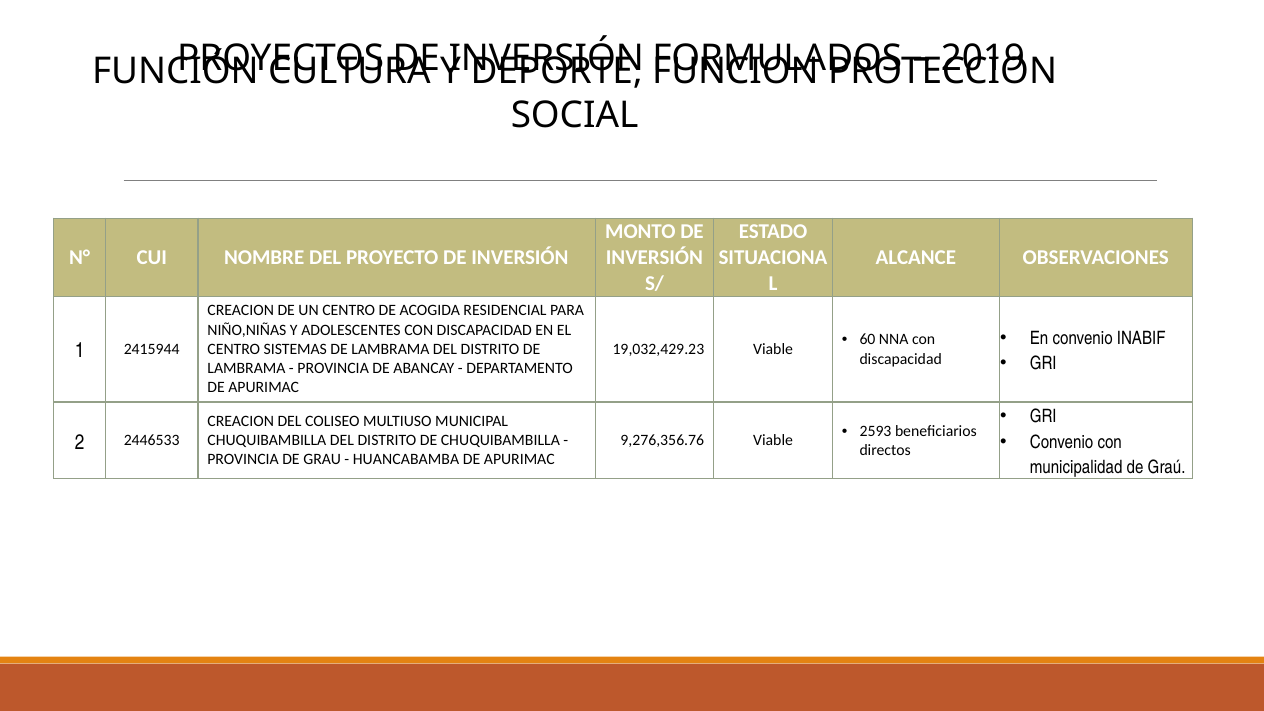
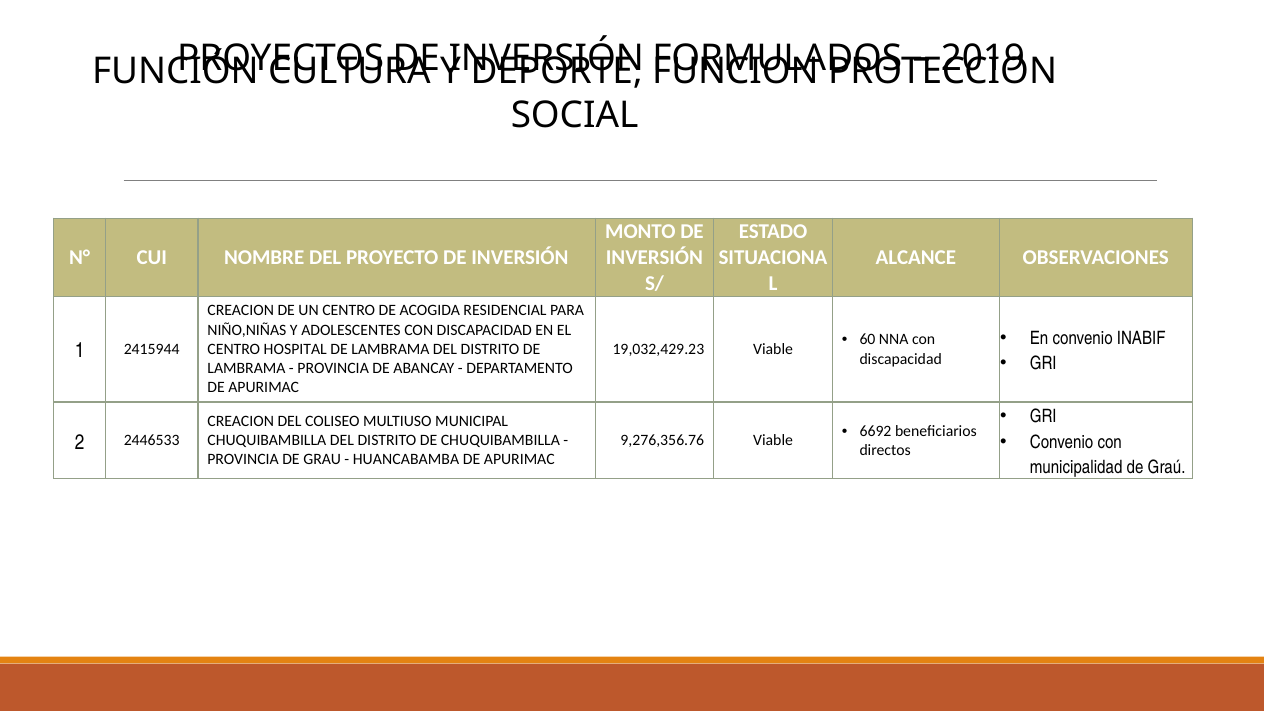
SISTEMAS: SISTEMAS -> HOSPITAL (295, 349)
2593: 2593 -> 6692 (876, 431)
